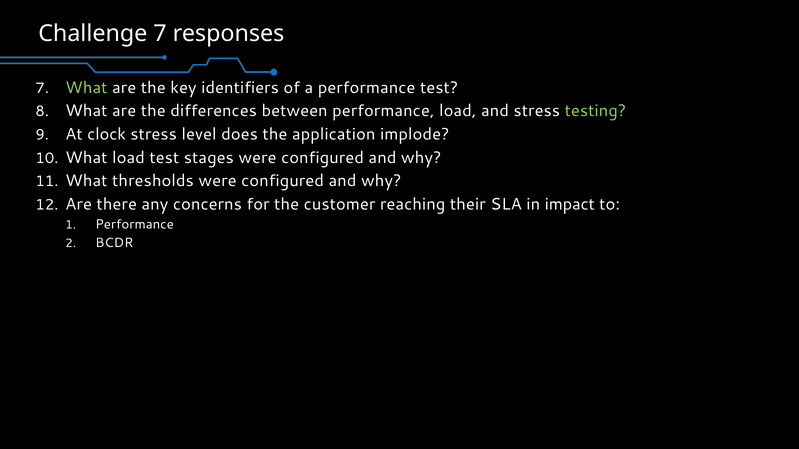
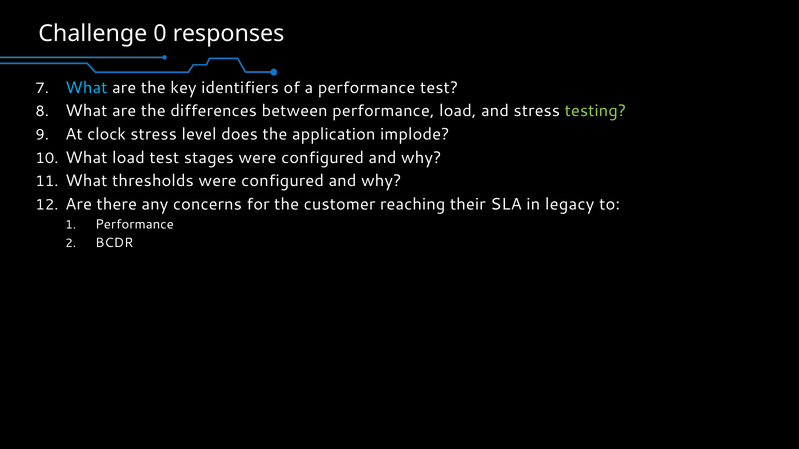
Challenge 7: 7 -> 0 (160, 34)
What colour: light green -> light blue (86, 88)
impact: impact -> legacy (570, 204)
